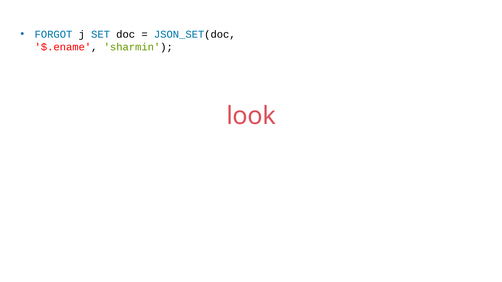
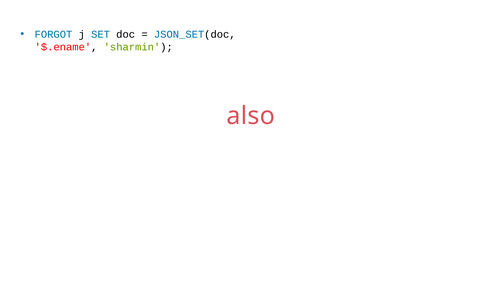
look: look -> also (251, 116)
